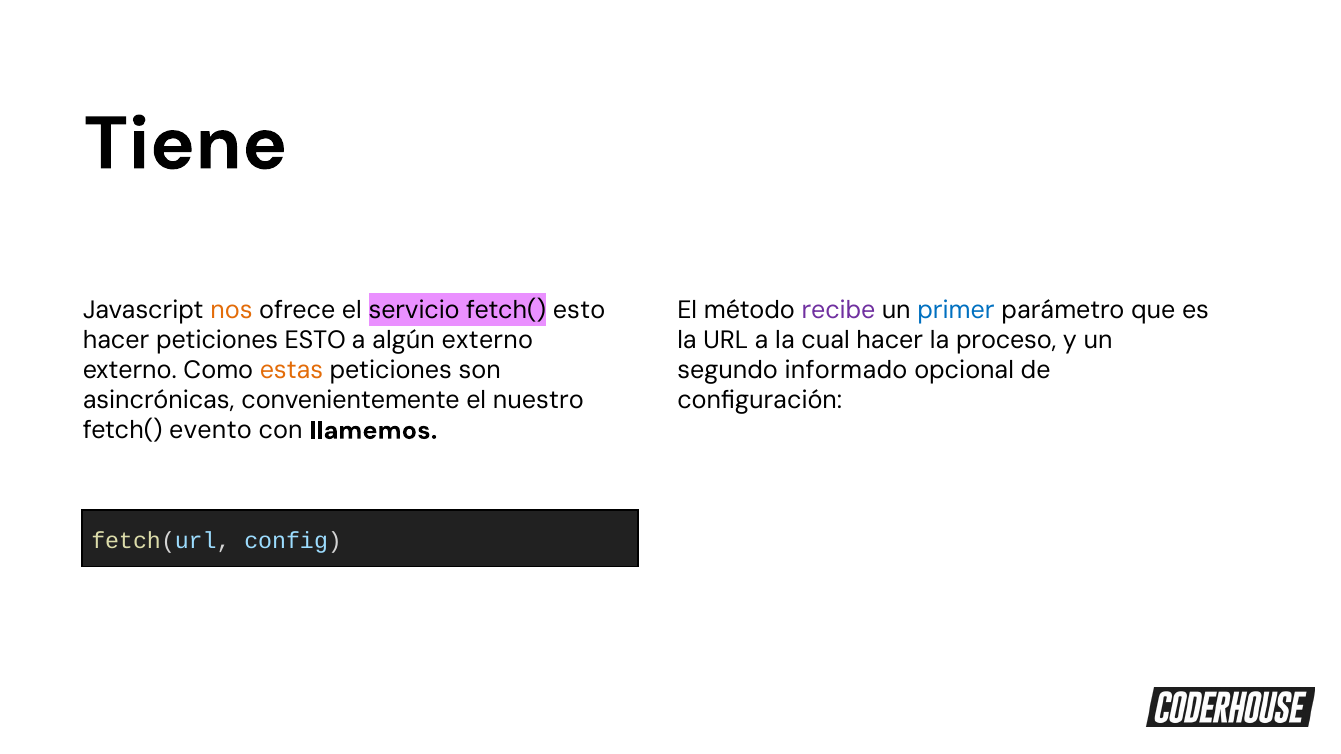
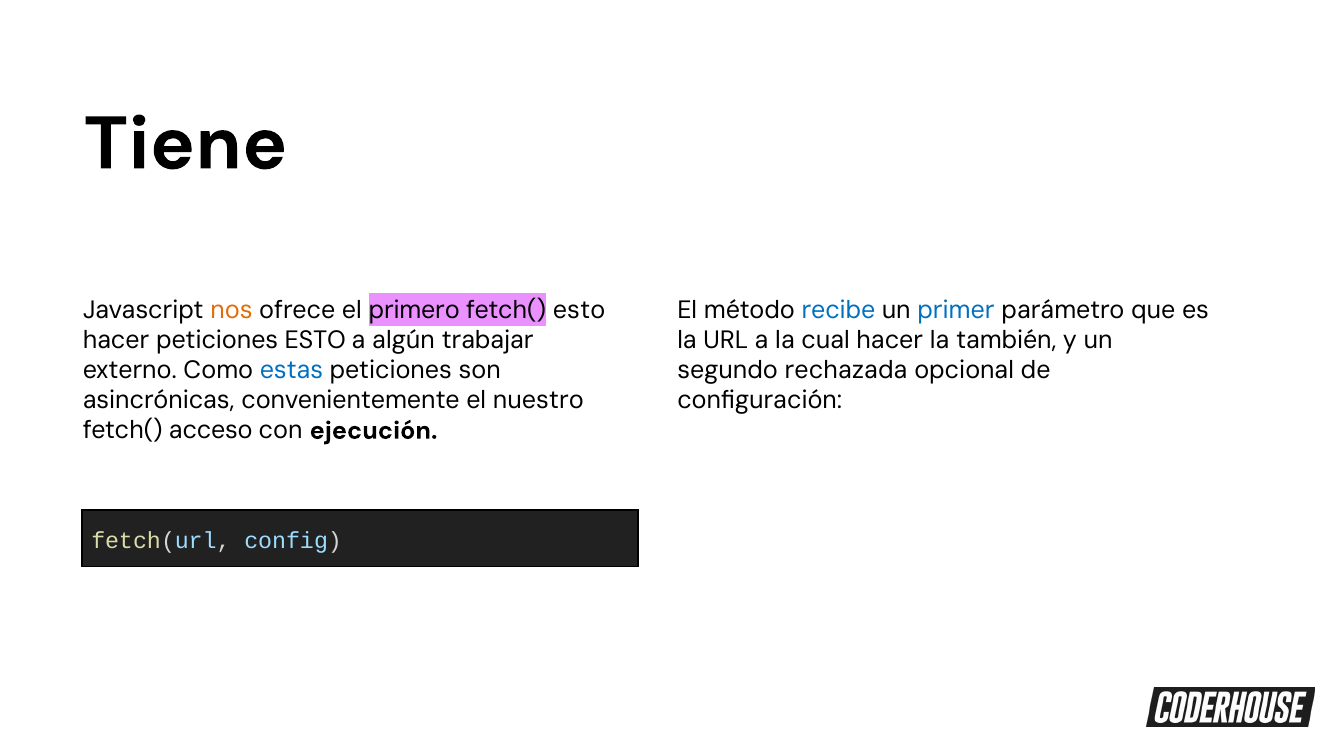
servicio: servicio -> primero (414, 310)
recibe colour: purple -> blue (838, 310)
algún externo: externo -> trabajar (488, 340)
proceso: proceso -> también (1006, 340)
estas colour: orange -> blue (291, 370)
informado: informado -> rechazada (846, 370)
evento: evento -> acceso (211, 431)
llamemos: llamemos -> ejecución (374, 431)
